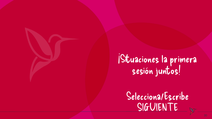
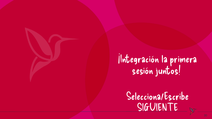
¡Situaciones: ¡Situaciones -> ¡Integración (139, 59)
